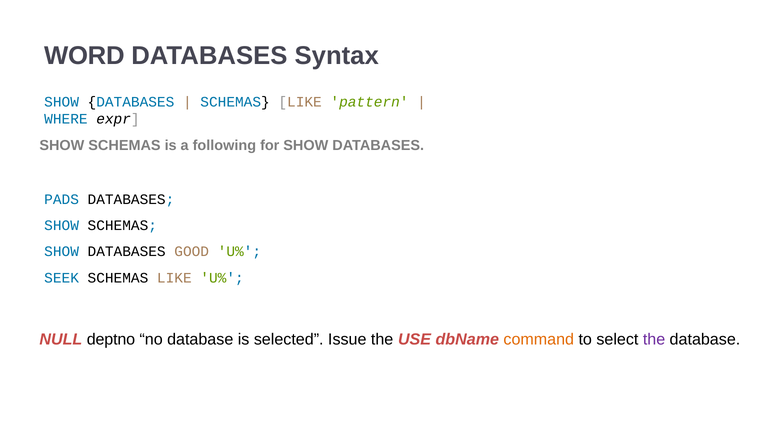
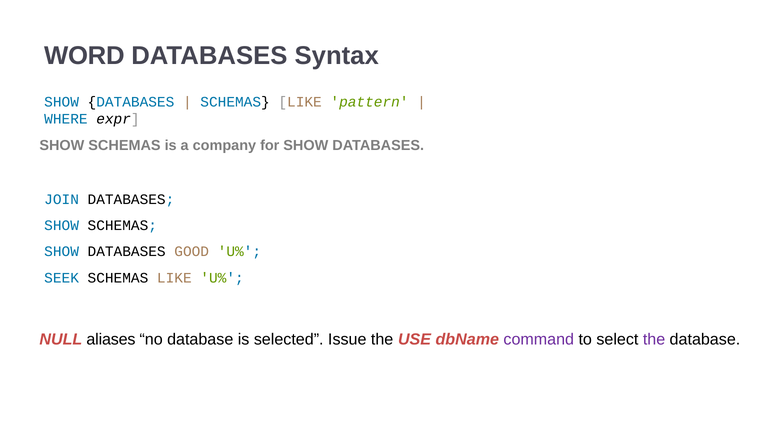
following: following -> company (224, 146)
PADS: PADS -> JOIN (62, 199)
deptno: deptno -> aliases (111, 339)
command colour: orange -> purple (539, 339)
